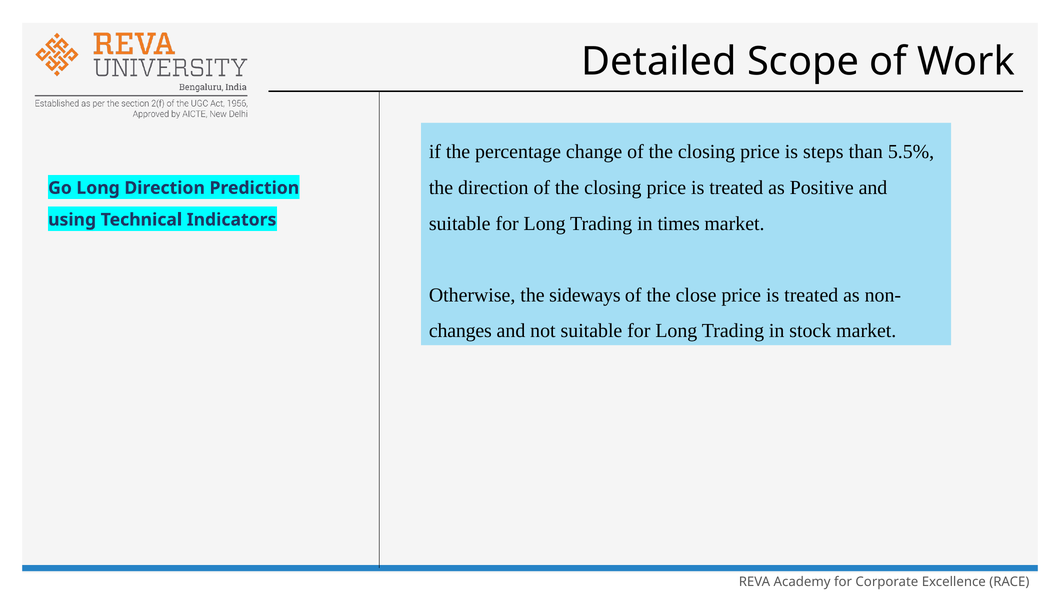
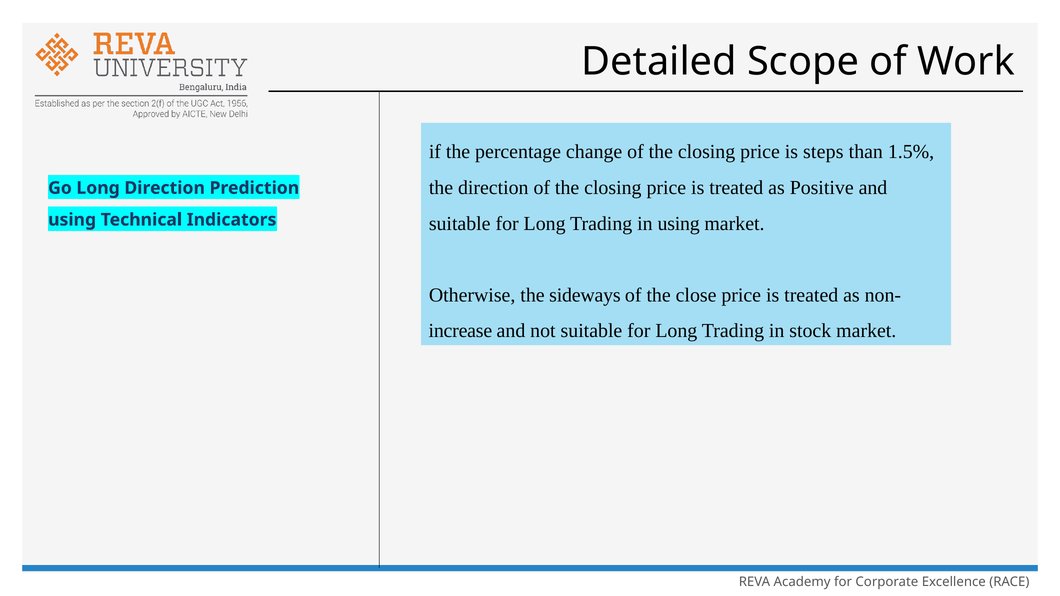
5.5%: 5.5% -> 1.5% (911, 152)
in times: times -> using (679, 224)
changes: changes -> increase (460, 331)
